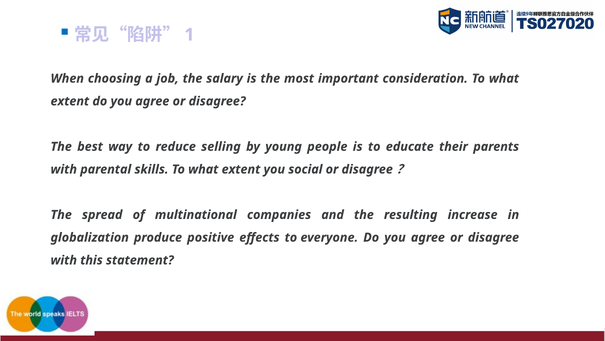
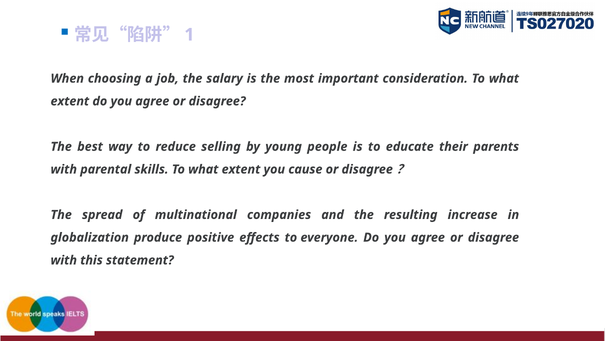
social: social -> cause (305, 169)
